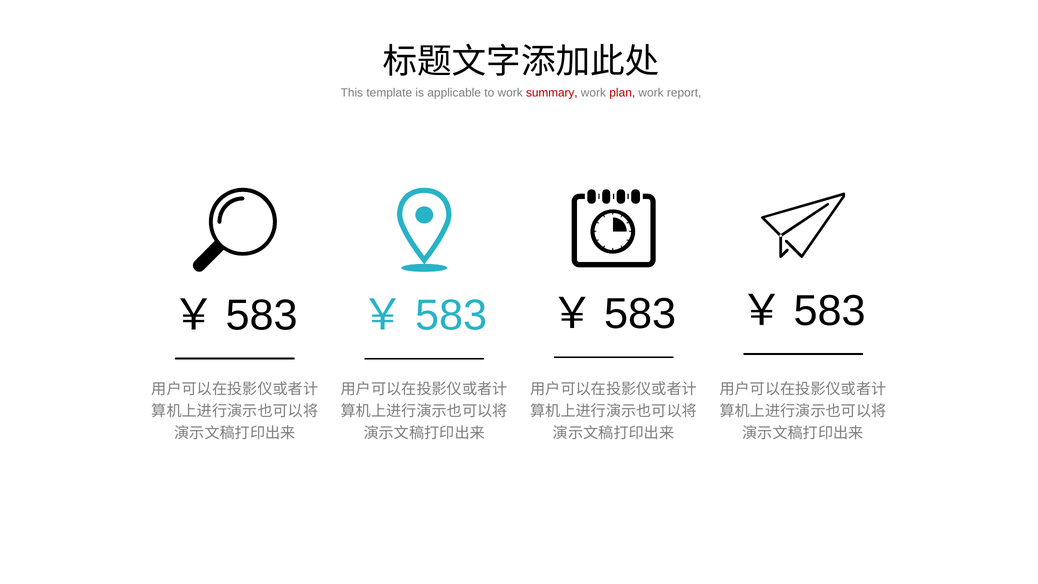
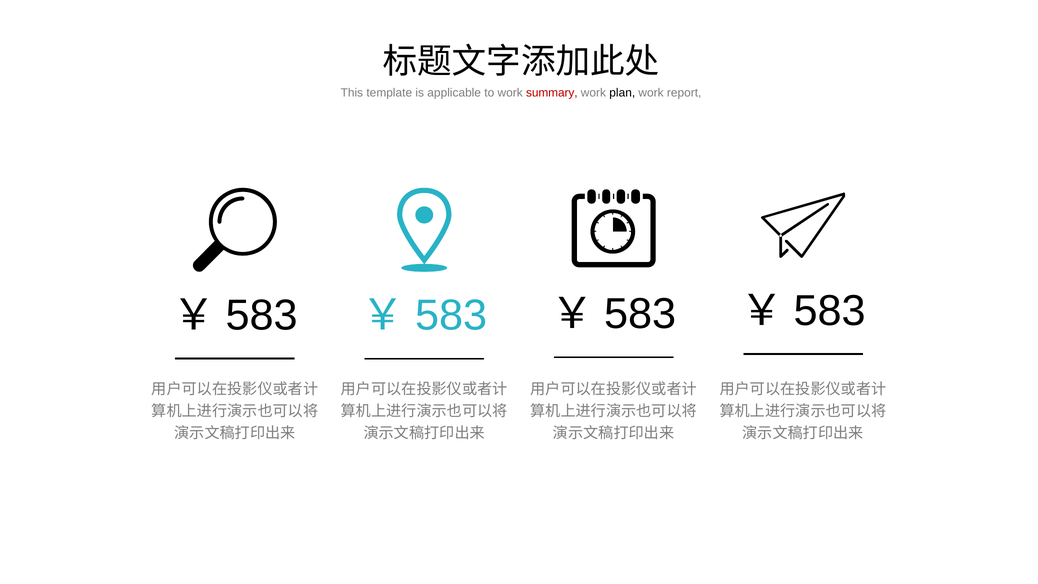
plan colour: red -> black (622, 93)
